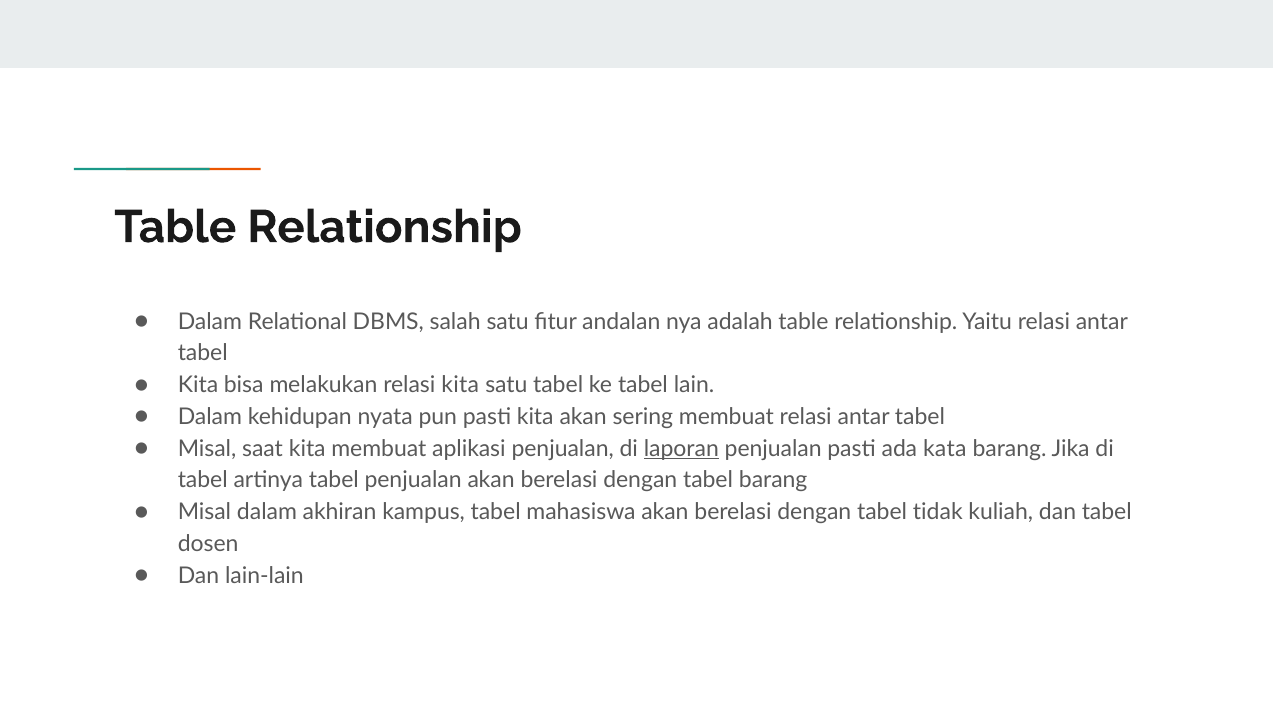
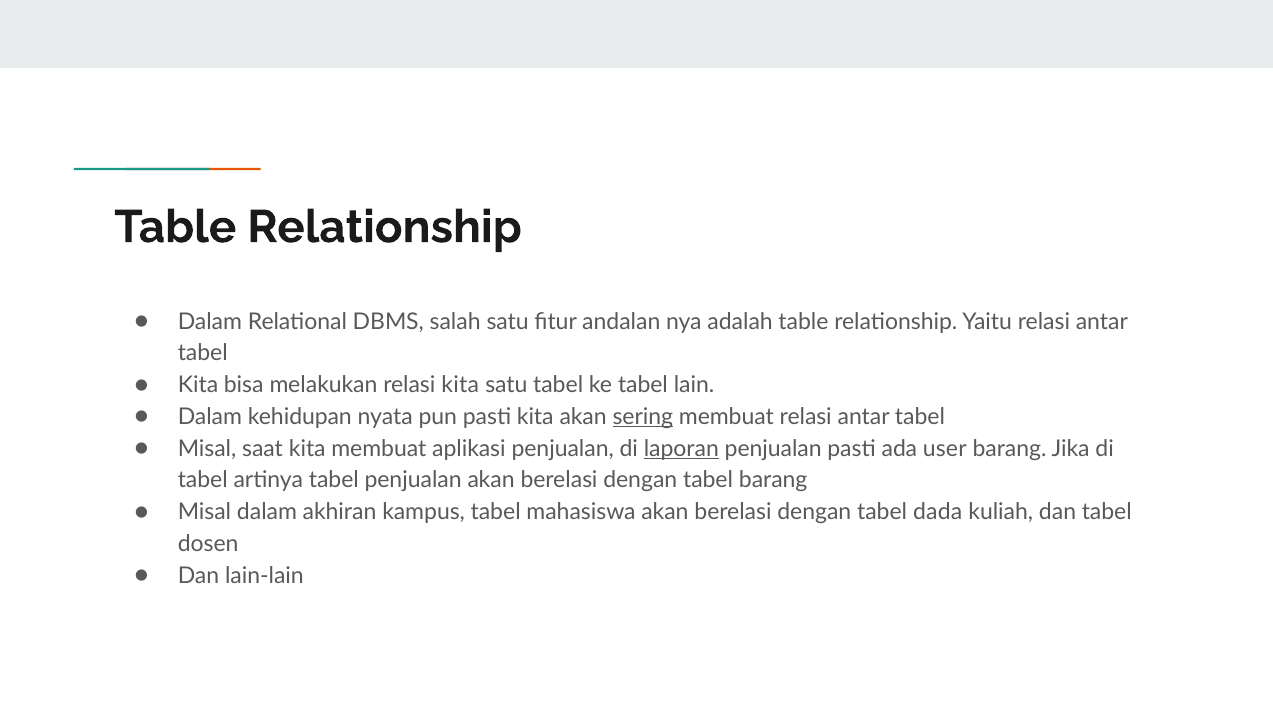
sering underline: none -> present (643, 417)
kata: kata -> user (945, 449)
tidak: tidak -> dada (938, 512)
